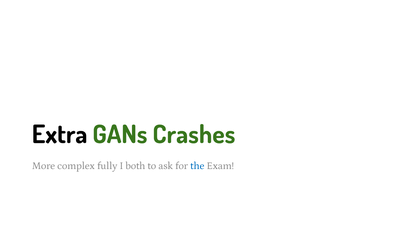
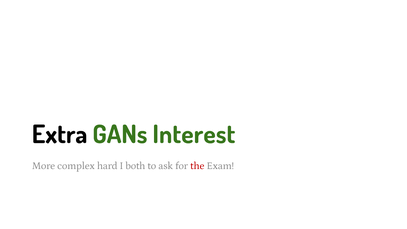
Crashes: Crashes -> Interest (194, 135)
fully: fully -> hard (107, 166)
the colour: blue -> red (197, 166)
